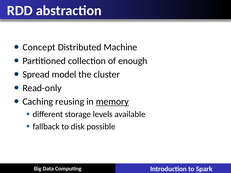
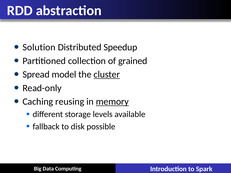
Concept: Concept -> Solution (39, 47)
Machine: Machine -> Speedup (120, 47)
enough: enough -> grained (133, 61)
cluster underline: none -> present (107, 75)
